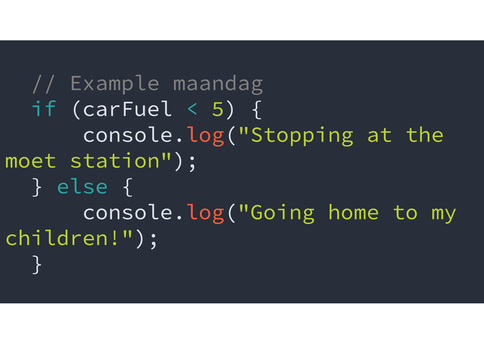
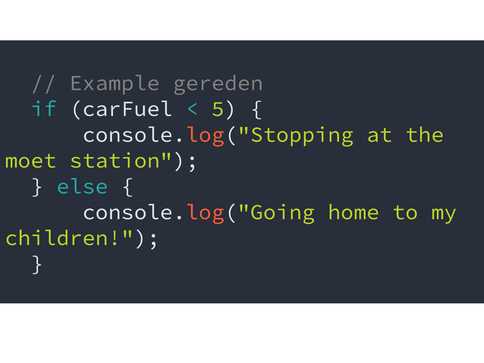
maandag: maandag -> gereden (218, 83)
